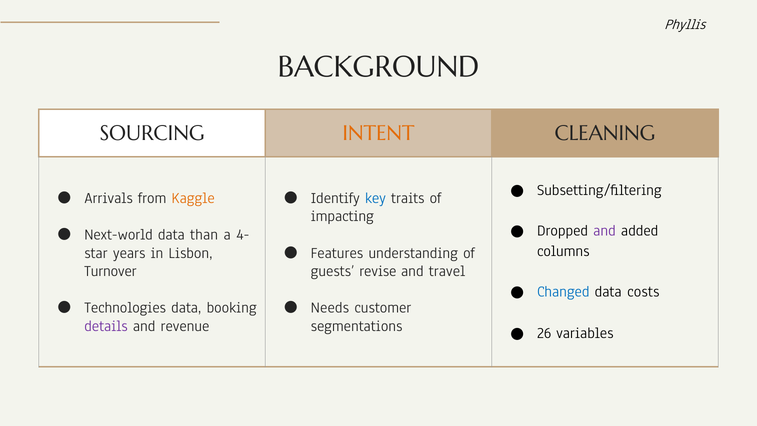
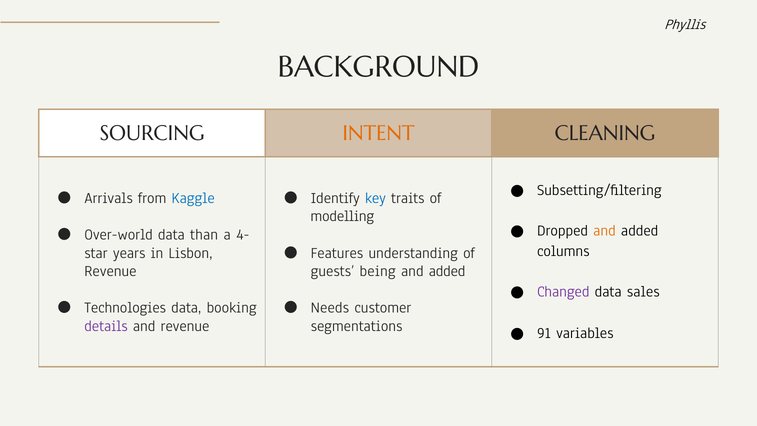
Kaggle colour: orange -> blue (193, 198)
impacting: impacting -> modelling (342, 216)
and colour: purple -> orange (605, 231)
Next-world: Next-world -> Over-world (119, 234)
Turnover: Turnover -> Revenue (110, 271)
revise: revise -> being (378, 271)
travel: travel -> added (447, 271)
Changed colour: blue -> purple (563, 292)
costs: costs -> sales (643, 292)
26: 26 -> 91 (544, 333)
